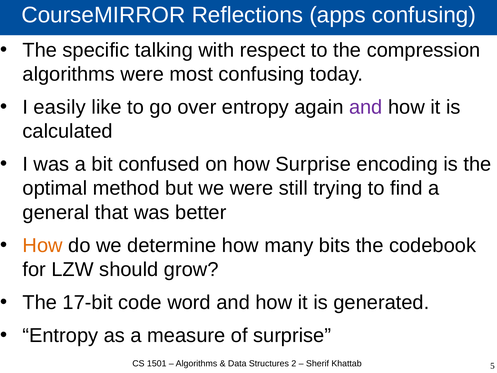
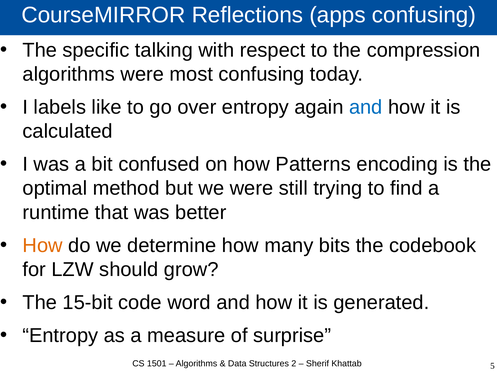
easily: easily -> labels (60, 107)
and colour: purple -> blue (366, 107)
how Surprise: Surprise -> Patterns (313, 164)
general: general -> runtime (56, 212)
17-bit: 17-bit -> 15-bit (88, 303)
